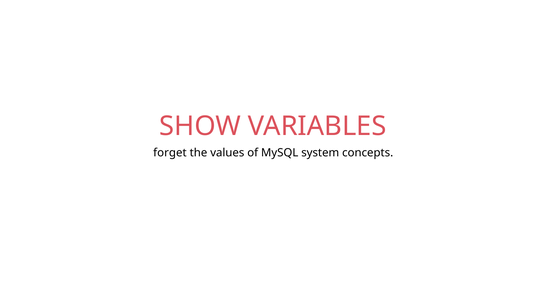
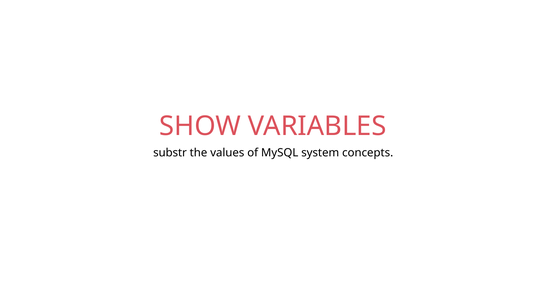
forget: forget -> substr (170, 153)
